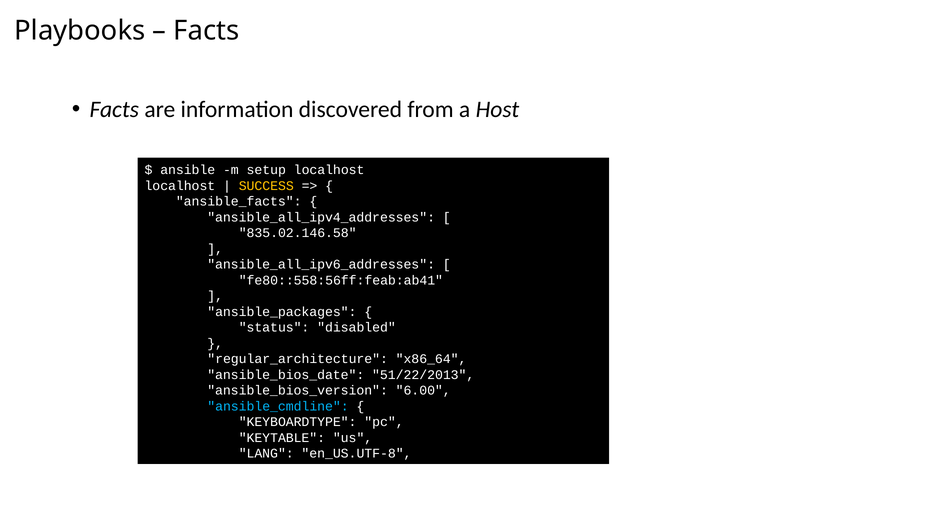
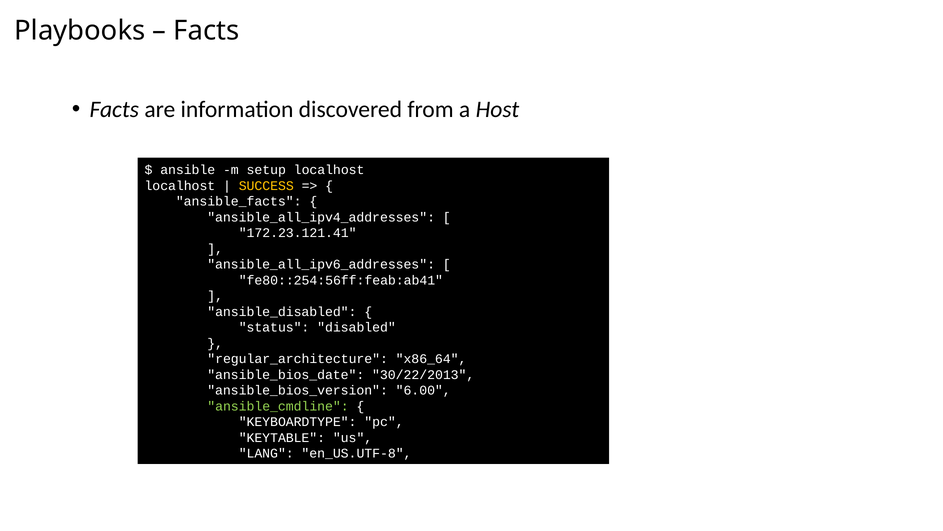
835.02.146.58: 835.02.146.58 -> 172.23.121.41 (298, 233)
fe80::558:56ff:feab:ab41: fe80::558:56ff:feab:ab41 -> fe80::254:56ff:feab:ab41 (341, 280)
ansible_packages: ansible_packages -> ansible_disabled (282, 311)
51/22/2013: 51/22/2013 -> 30/22/2013 (423, 374)
ansible_cmdline colour: light blue -> light green (278, 406)
